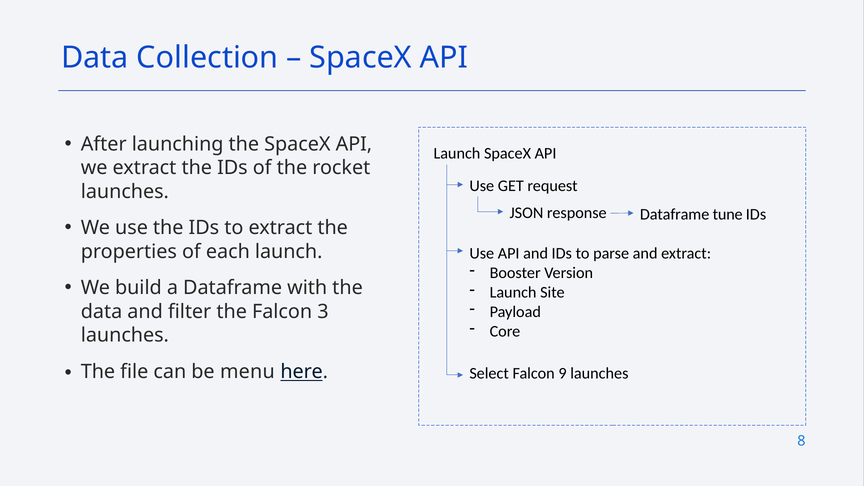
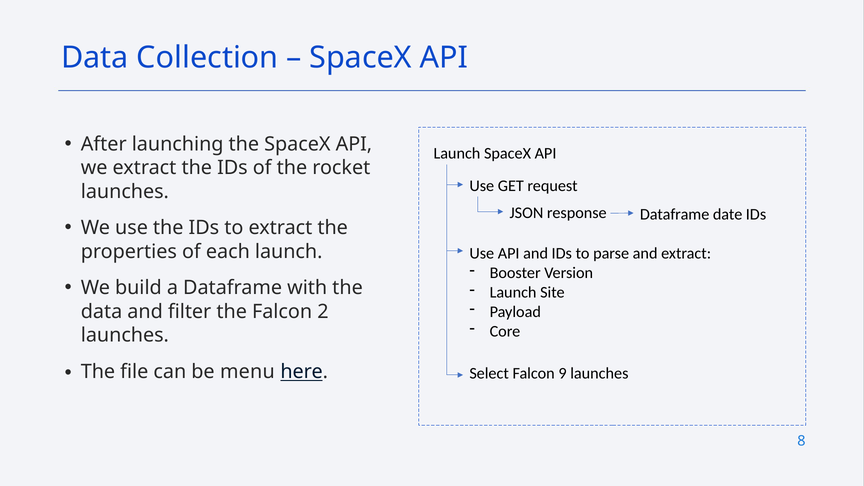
tune: tune -> date (728, 214)
3: 3 -> 2 (323, 312)
